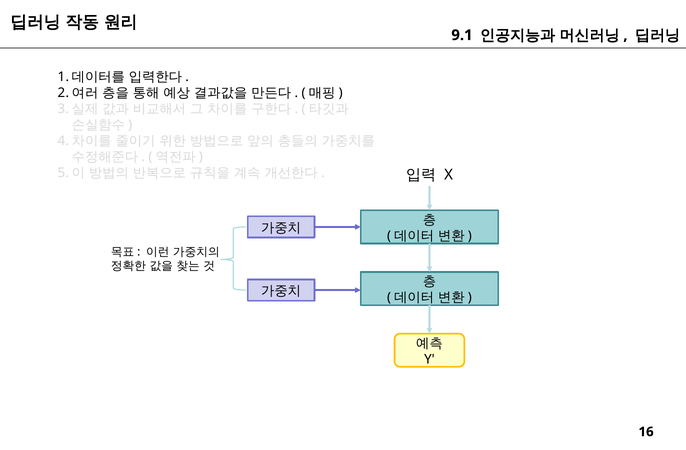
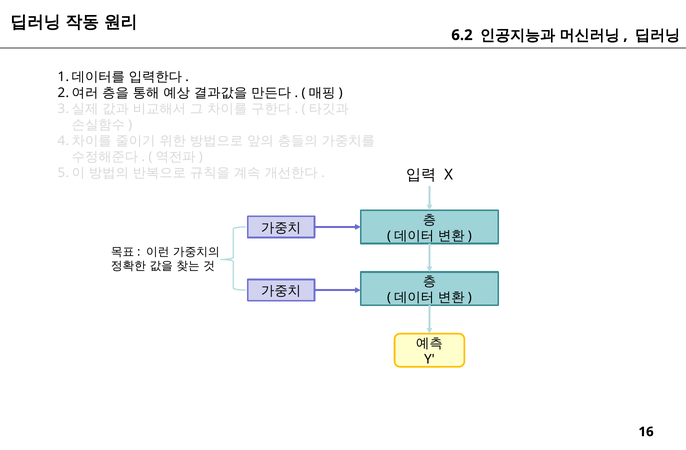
9.1: 9.1 -> 6.2 (462, 35)
